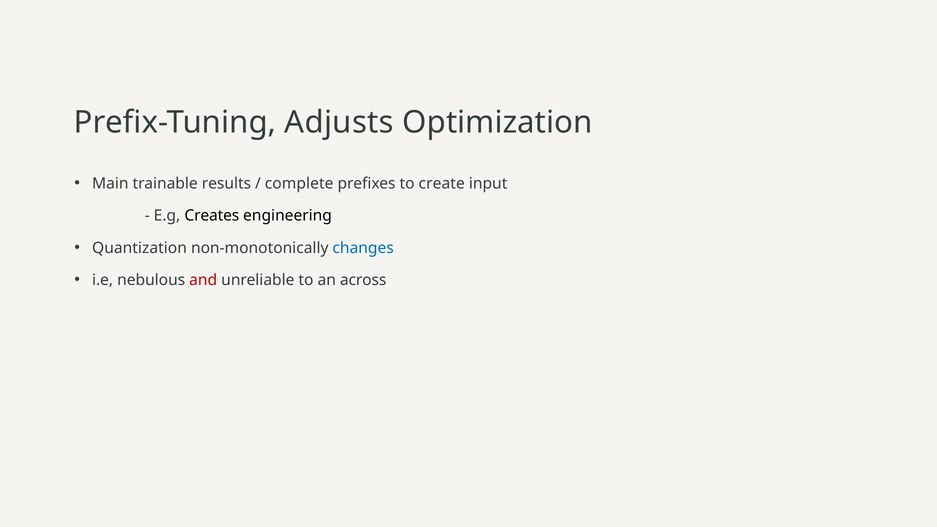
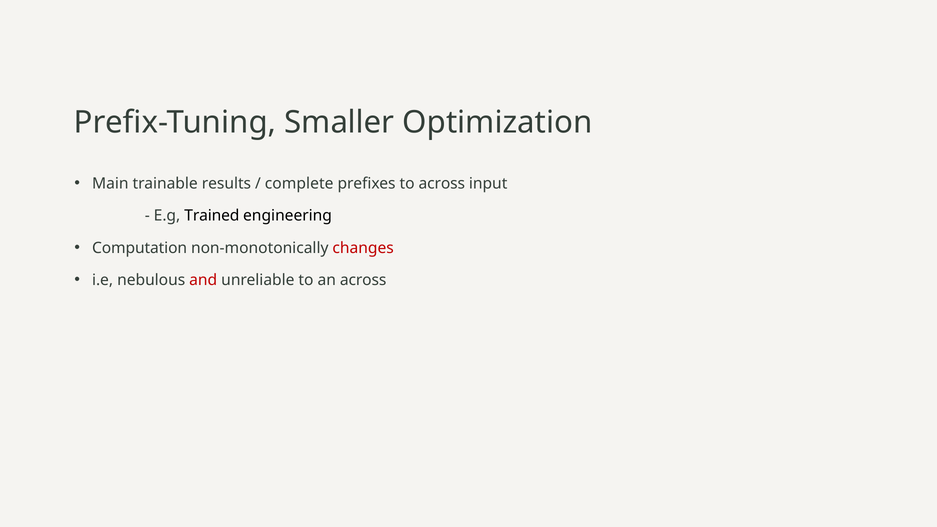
Adjusts: Adjusts -> Smaller (339, 122)
to create: create -> across (442, 184)
Creates: Creates -> Trained (212, 216)
Quantization: Quantization -> Computation (140, 248)
changes colour: blue -> red (363, 248)
